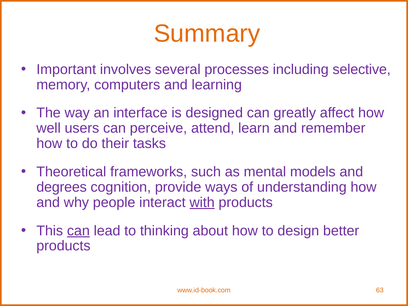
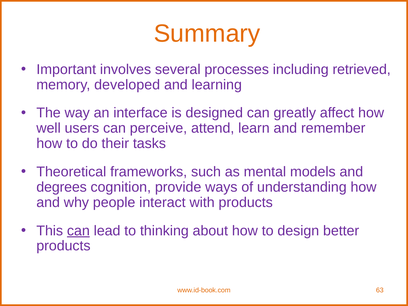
selective: selective -> retrieved (362, 69)
computers: computers -> developed (127, 85)
with underline: present -> none (202, 202)
